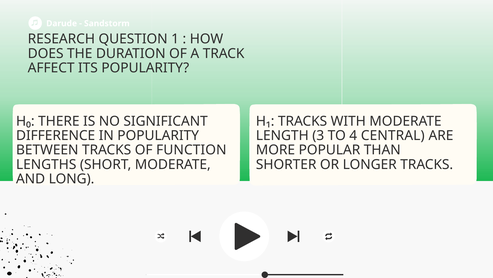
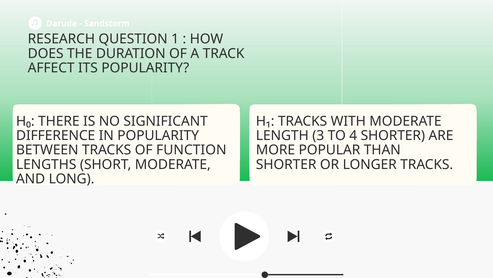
4 CENTRAL: CENTRAL -> SHORTER (393, 135)
